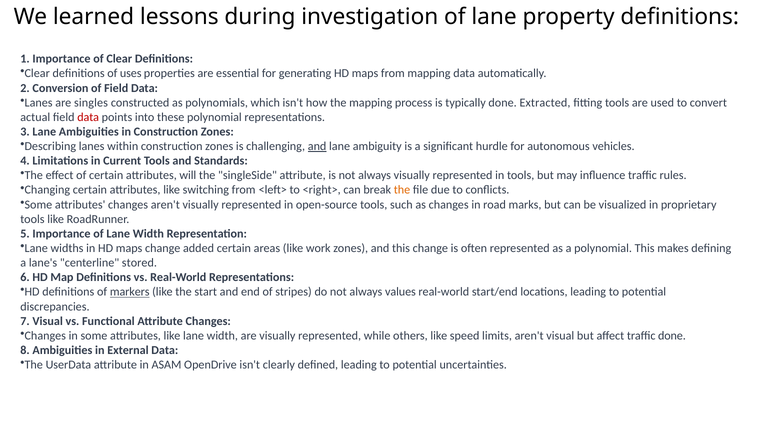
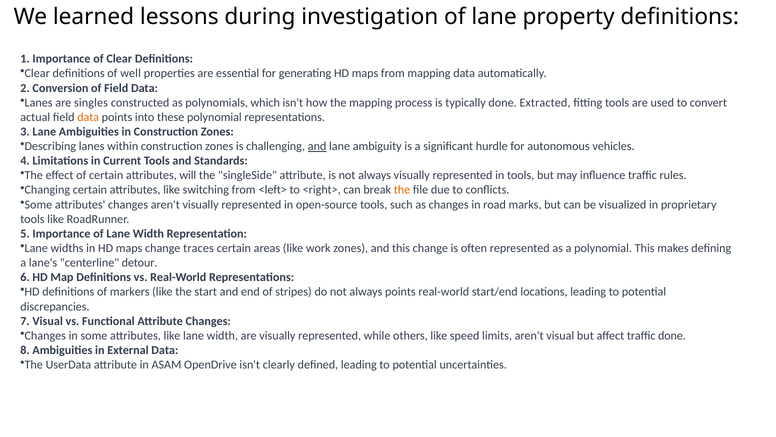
uses: uses -> well (131, 73)
data colour: red -> orange (88, 117)
added: added -> traces (198, 248)
stored: stored -> detour (140, 263)
markers underline: present -> none (130, 292)
always values: values -> points (400, 292)
